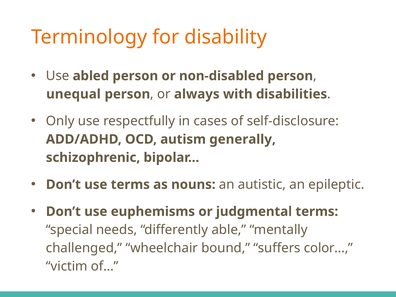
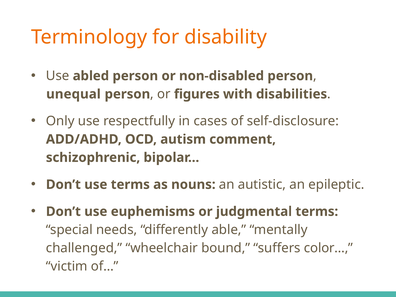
always: always -> figures (197, 94)
generally: generally -> comment (243, 139)
